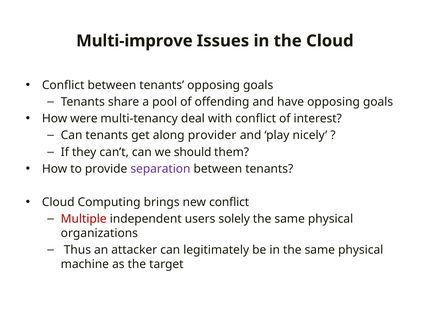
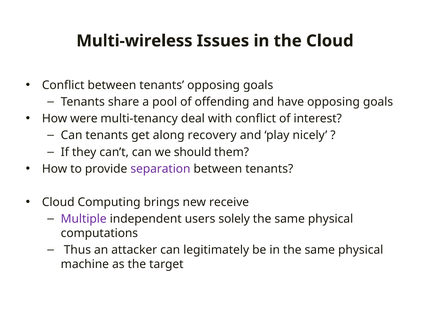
Multi-improve: Multi-improve -> Multi-wireless (134, 41)
provider: provider -> recovery (212, 136)
new conflict: conflict -> receive (229, 202)
Multiple colour: red -> purple (84, 219)
organizations: organizations -> computations (99, 234)
